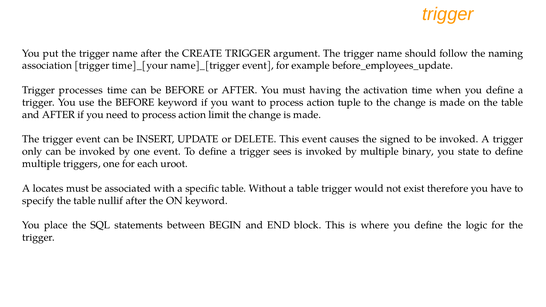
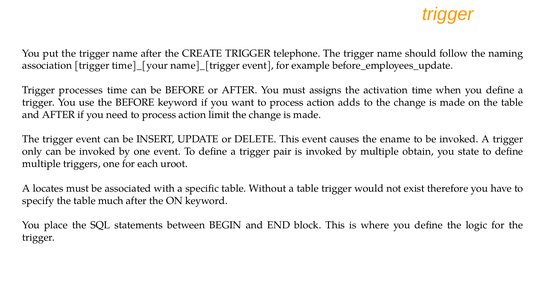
argument: argument -> telephone (297, 53)
having: having -> assigns (325, 90)
tuple: tuple -> adds (349, 102)
signed: signed -> ename (395, 139)
sees: sees -> pair (282, 152)
binary: binary -> obtain (418, 152)
nullif: nullif -> much (111, 201)
